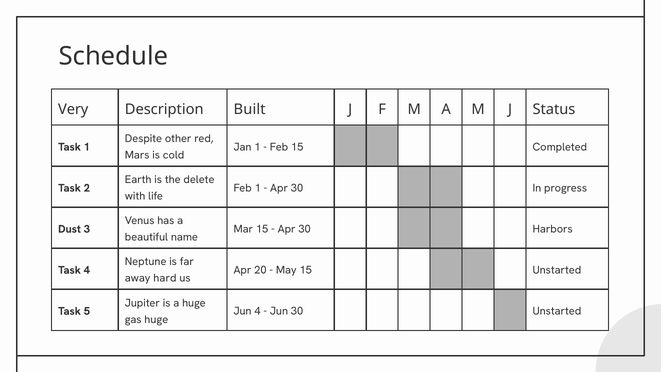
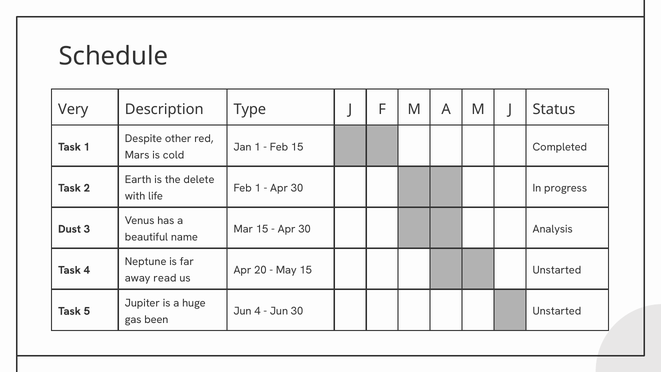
Built: Built -> Type (250, 109)
Harbors: Harbors -> Analysis (553, 229)
hard: hard -> read (165, 278)
gas huge: huge -> been (156, 319)
